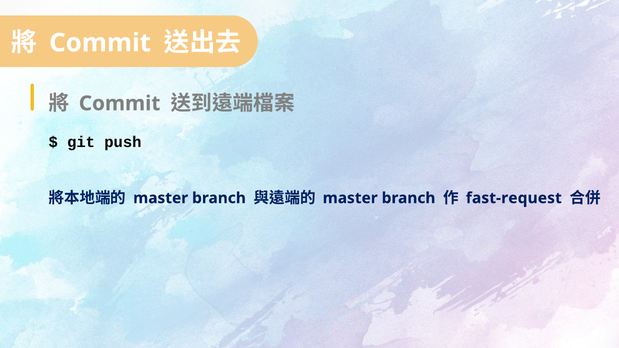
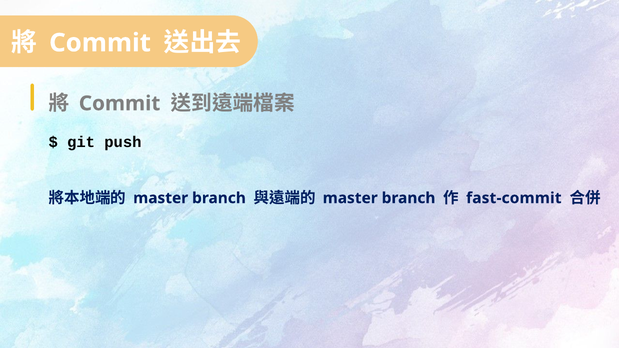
fast-request: fast-request -> fast-commit (514, 198)
